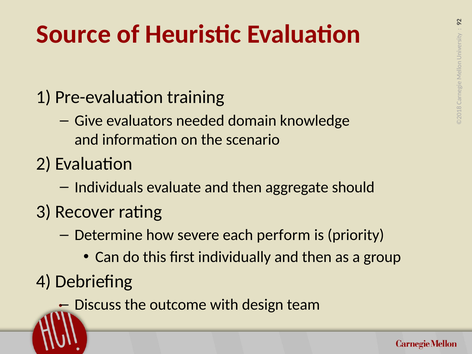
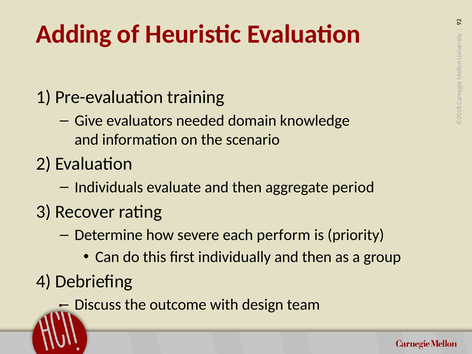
Source: Source -> Adding (74, 34)
should: should -> period (353, 187)
